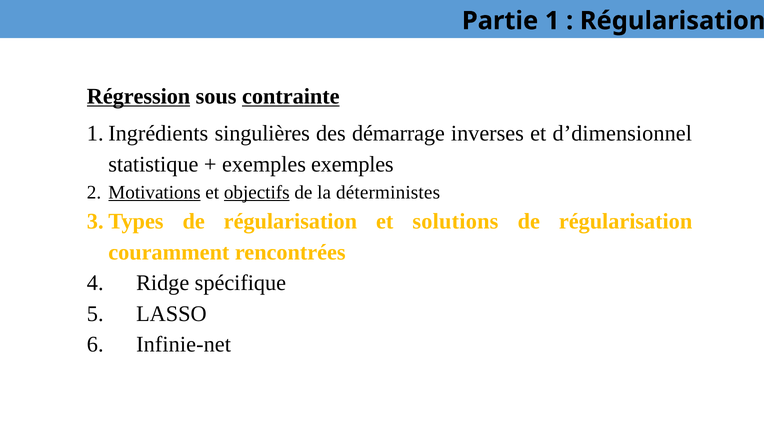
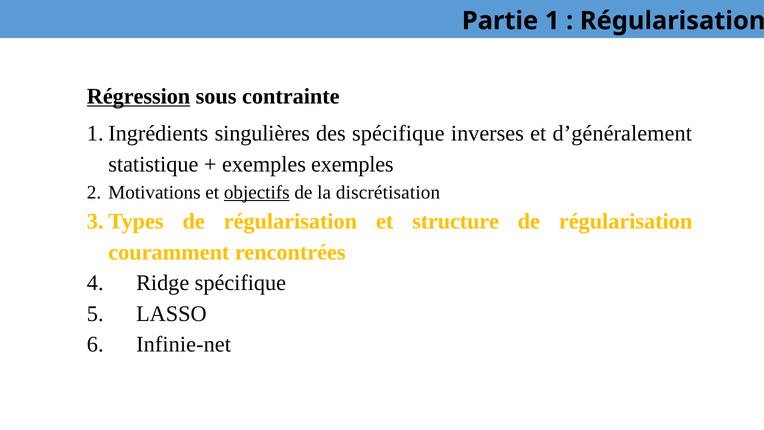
contrainte underline: present -> none (291, 96)
des démarrage: démarrage -> spécifique (398, 134)
d’dimensionnel: d’dimensionnel -> d’généralement (622, 134)
Motivations underline: present -> none (154, 192)
déterministes: déterministes -> discrétisation (388, 192)
solutions: solutions -> structure (456, 221)
